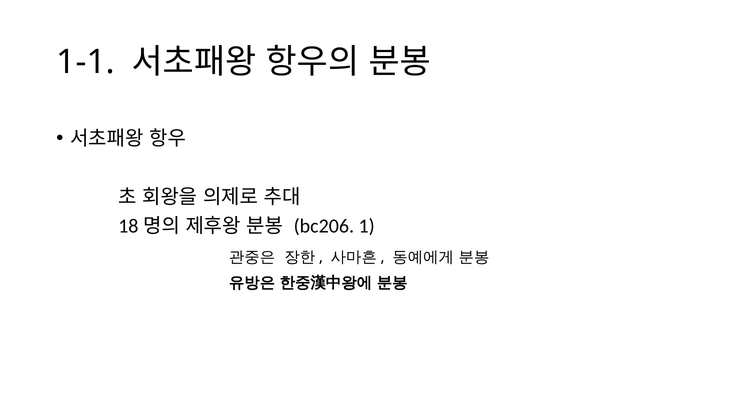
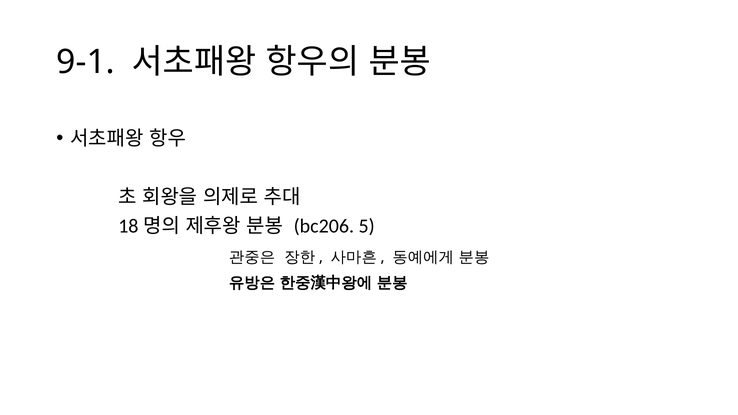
1-1: 1-1 -> 9-1 (86, 62)
1: 1 -> 5 (367, 226)
